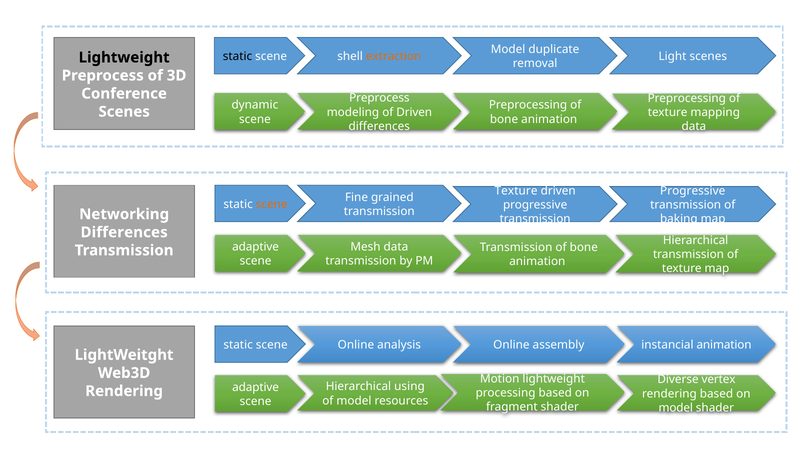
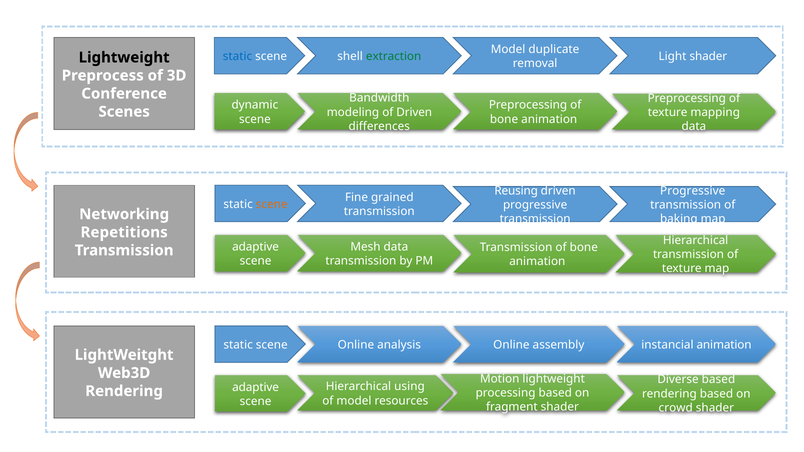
static colour: black -> blue (238, 57)
extraction colour: orange -> green (394, 57)
Light scenes: scenes -> shader (708, 57)
Preprocess: Preprocess -> Bandwidth (379, 98)
Texture: Texture -> Reusing (516, 191)
Differences: Differences -> Repetitions (124, 232)
Diverse vertex: vertex -> based (718, 380)
model: model -> crowd (676, 408)
